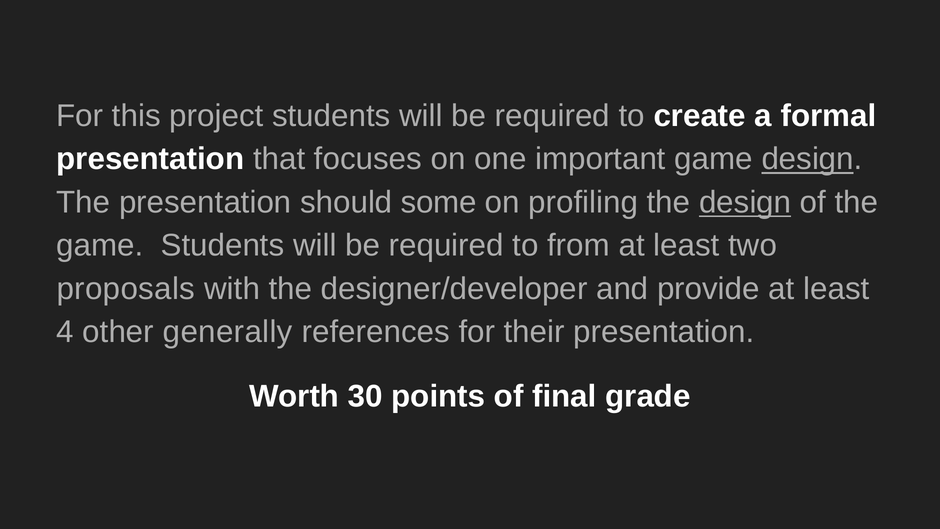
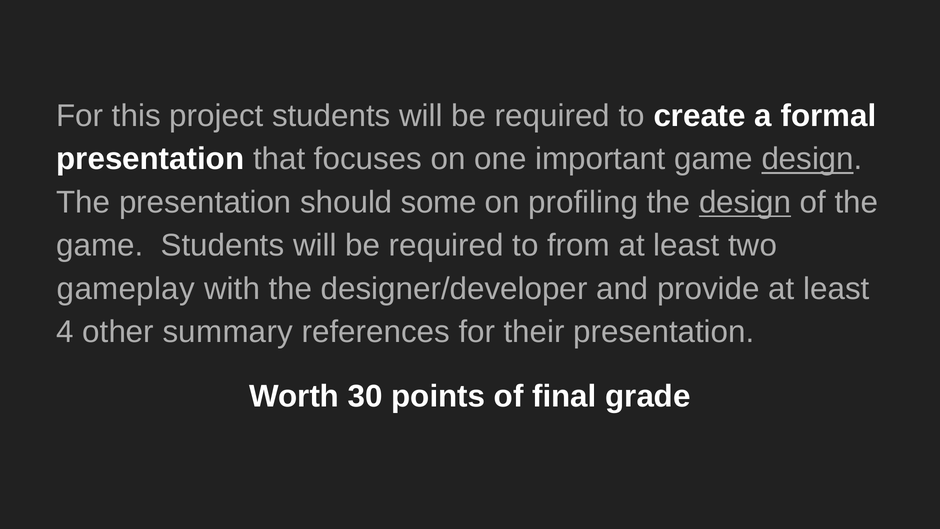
proposals: proposals -> gameplay (126, 289)
generally: generally -> summary (228, 332)
